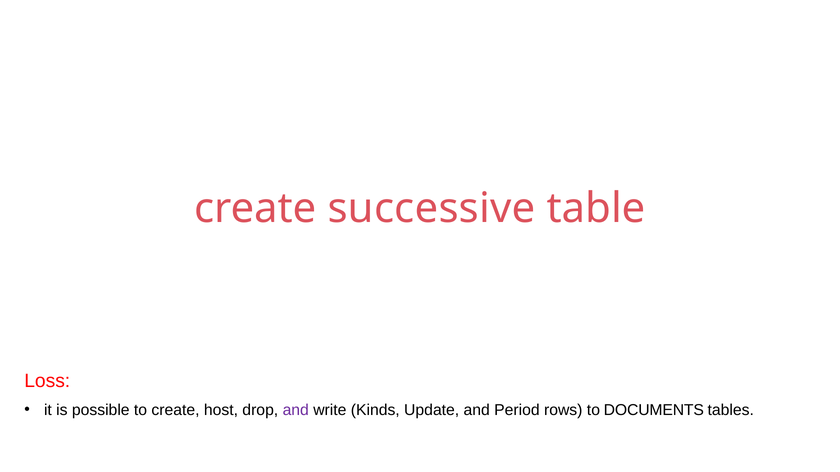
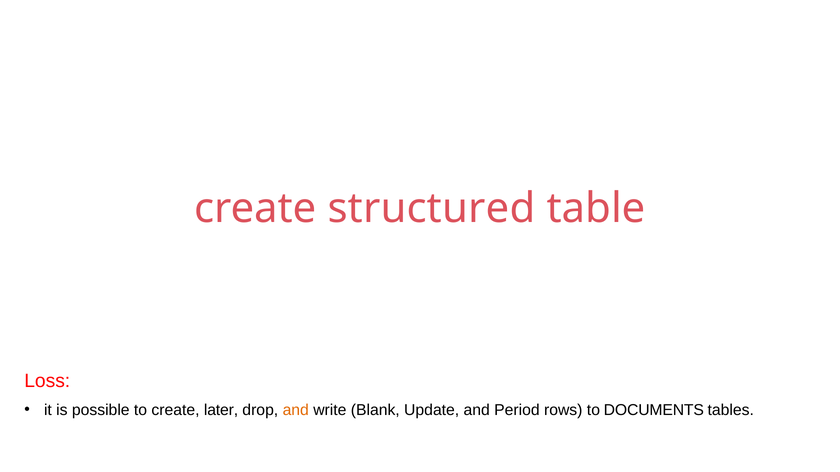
successive: successive -> structured (432, 209)
host: host -> later (221, 410)
and colour: purple -> orange (296, 410)
Kinds: Kinds -> Blank (375, 410)
